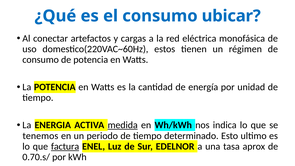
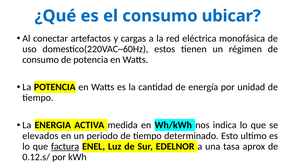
medida underline: present -> none (123, 125)
tenemos: tenemos -> elevados (40, 136)
0.70.s/: 0.70.s/ -> 0.12.s/ (36, 157)
